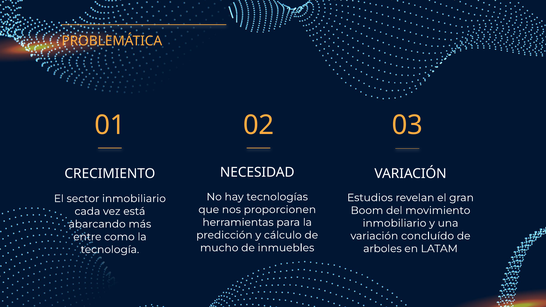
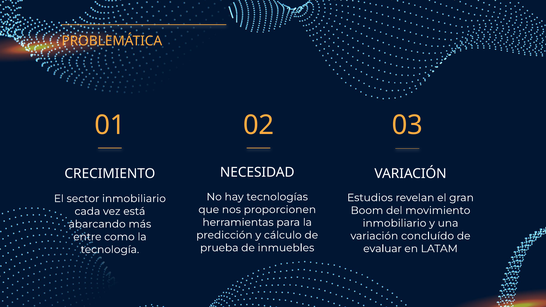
mucho: mucho -> prueba (219, 248)
arboles: arboles -> evaluar (382, 249)
